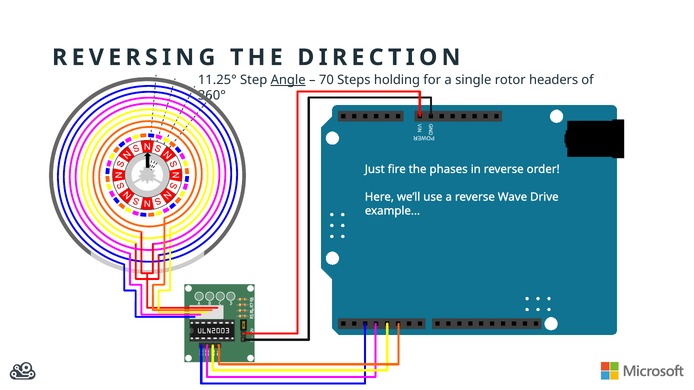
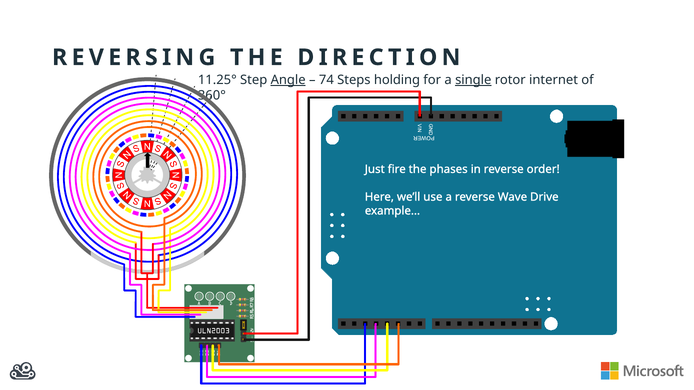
70: 70 -> 74 (326, 80)
single underline: none -> present (473, 80)
headers: headers -> internet (554, 80)
